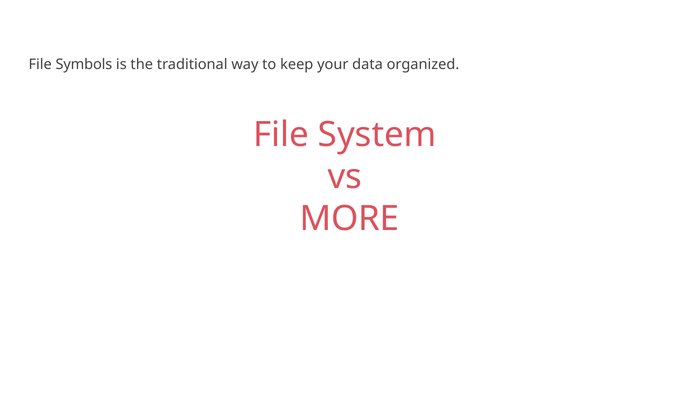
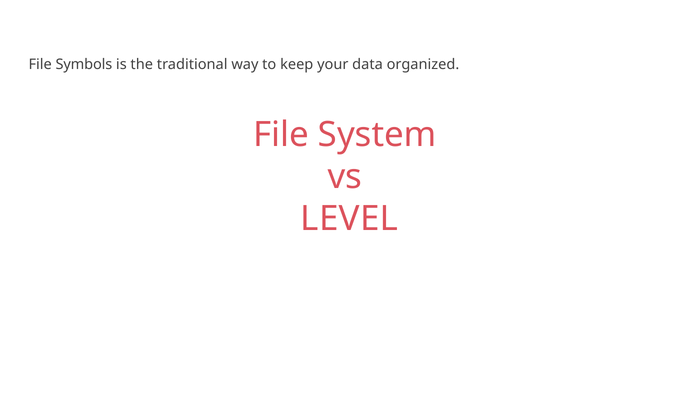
MORE: MORE -> LEVEL (349, 219)
